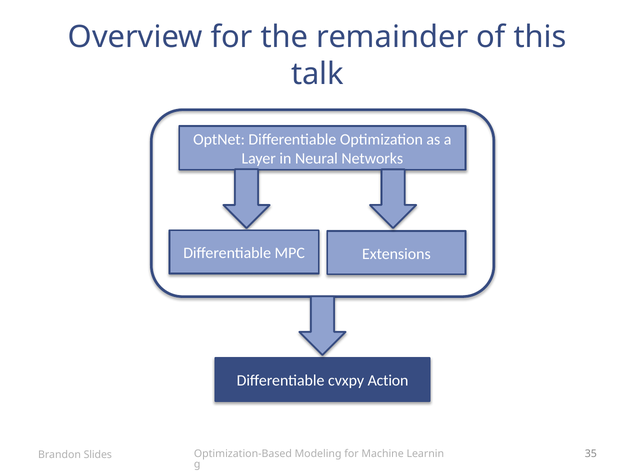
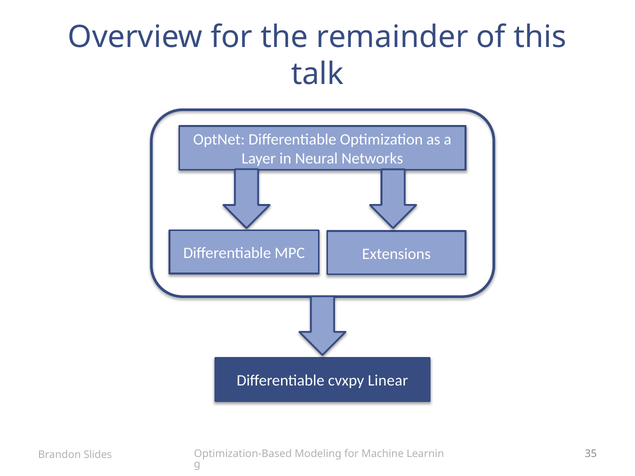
Action: Action -> Linear (388, 381)
